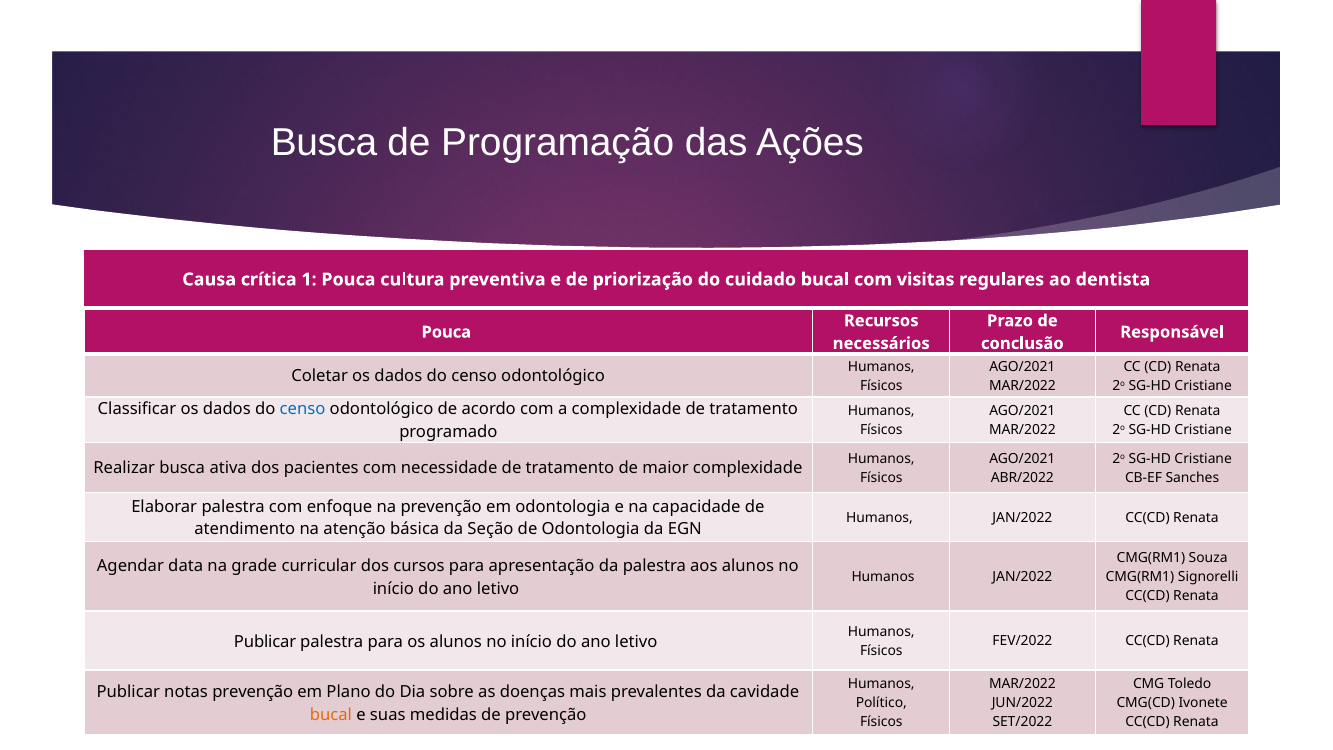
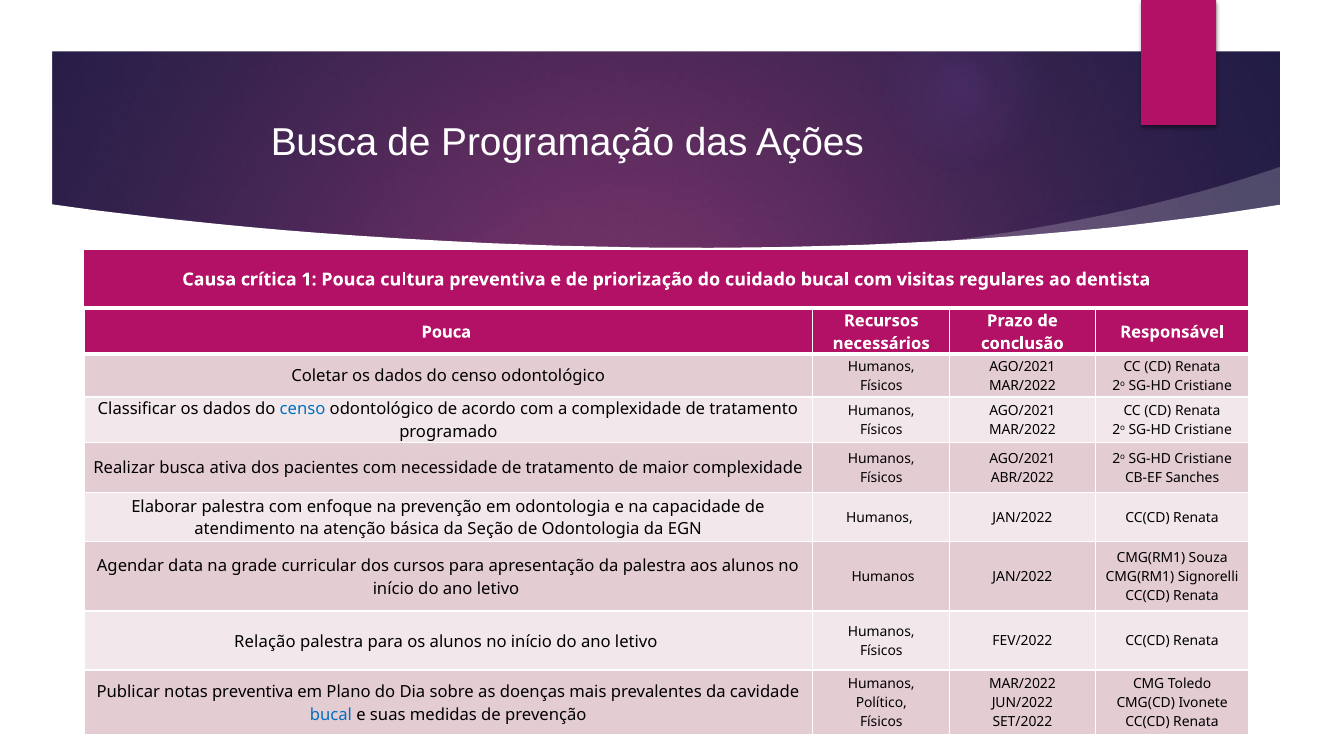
Publicar: Publicar -> Relação (265, 641)
notas prevenção: prevenção -> preventiva (253, 692)
bucal colour: orange -> blue (331, 714)
